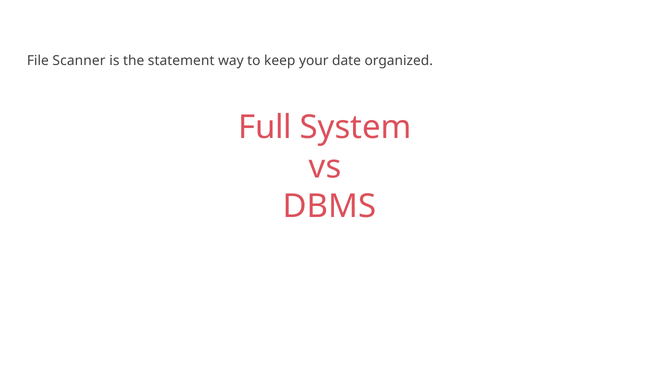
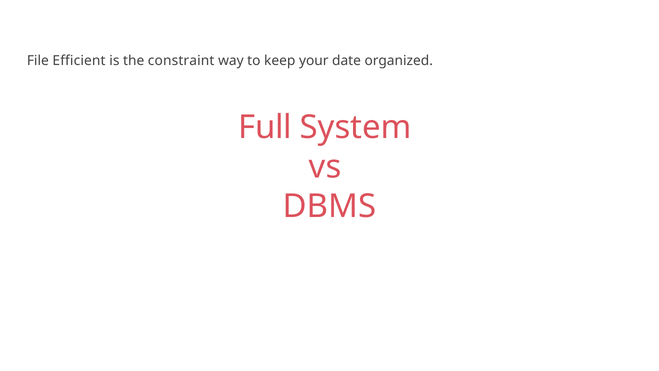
Scanner: Scanner -> Efficient (79, 61)
statement: statement -> constraint (181, 61)
